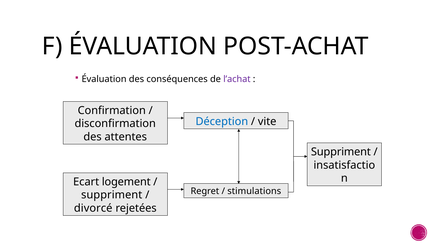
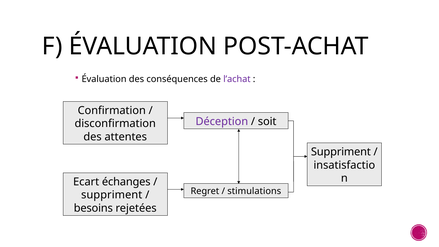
Déception colour: blue -> purple (222, 121)
vite: vite -> soit (267, 121)
logement: logement -> échanges (126, 182)
divorcé: divorcé -> besoins (93, 208)
